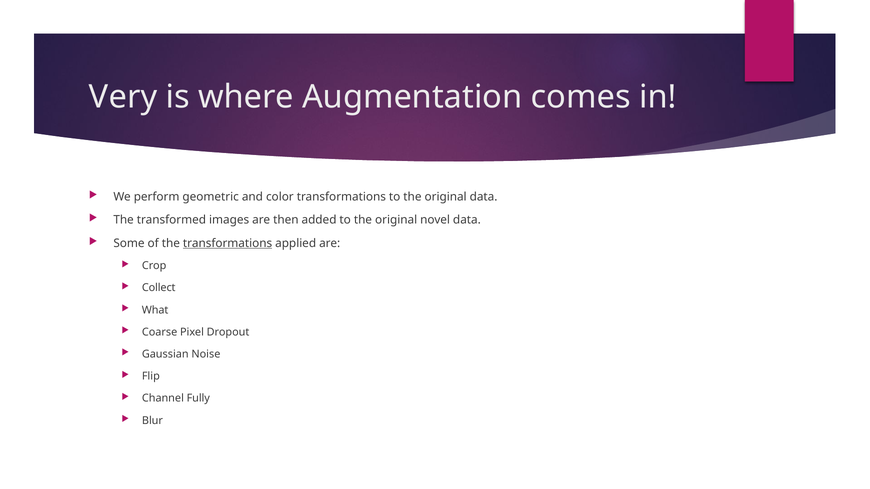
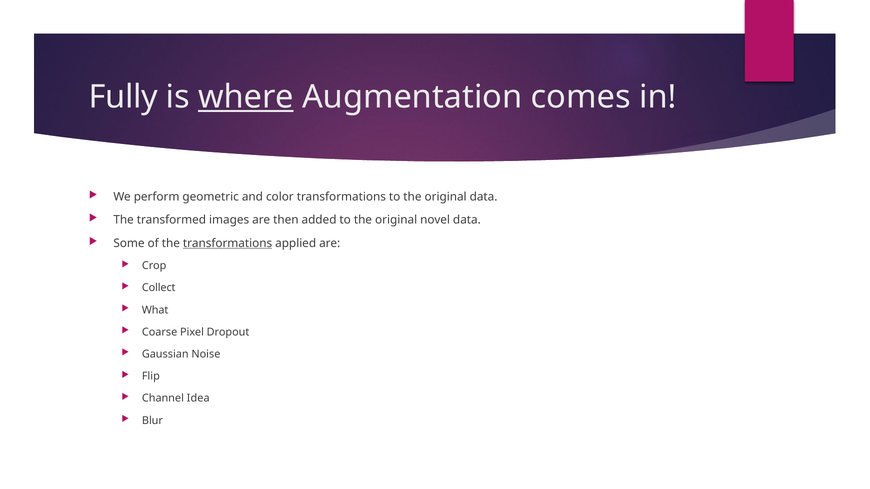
Very: Very -> Fully (123, 97)
where underline: none -> present (246, 97)
Fully: Fully -> Idea (198, 399)
